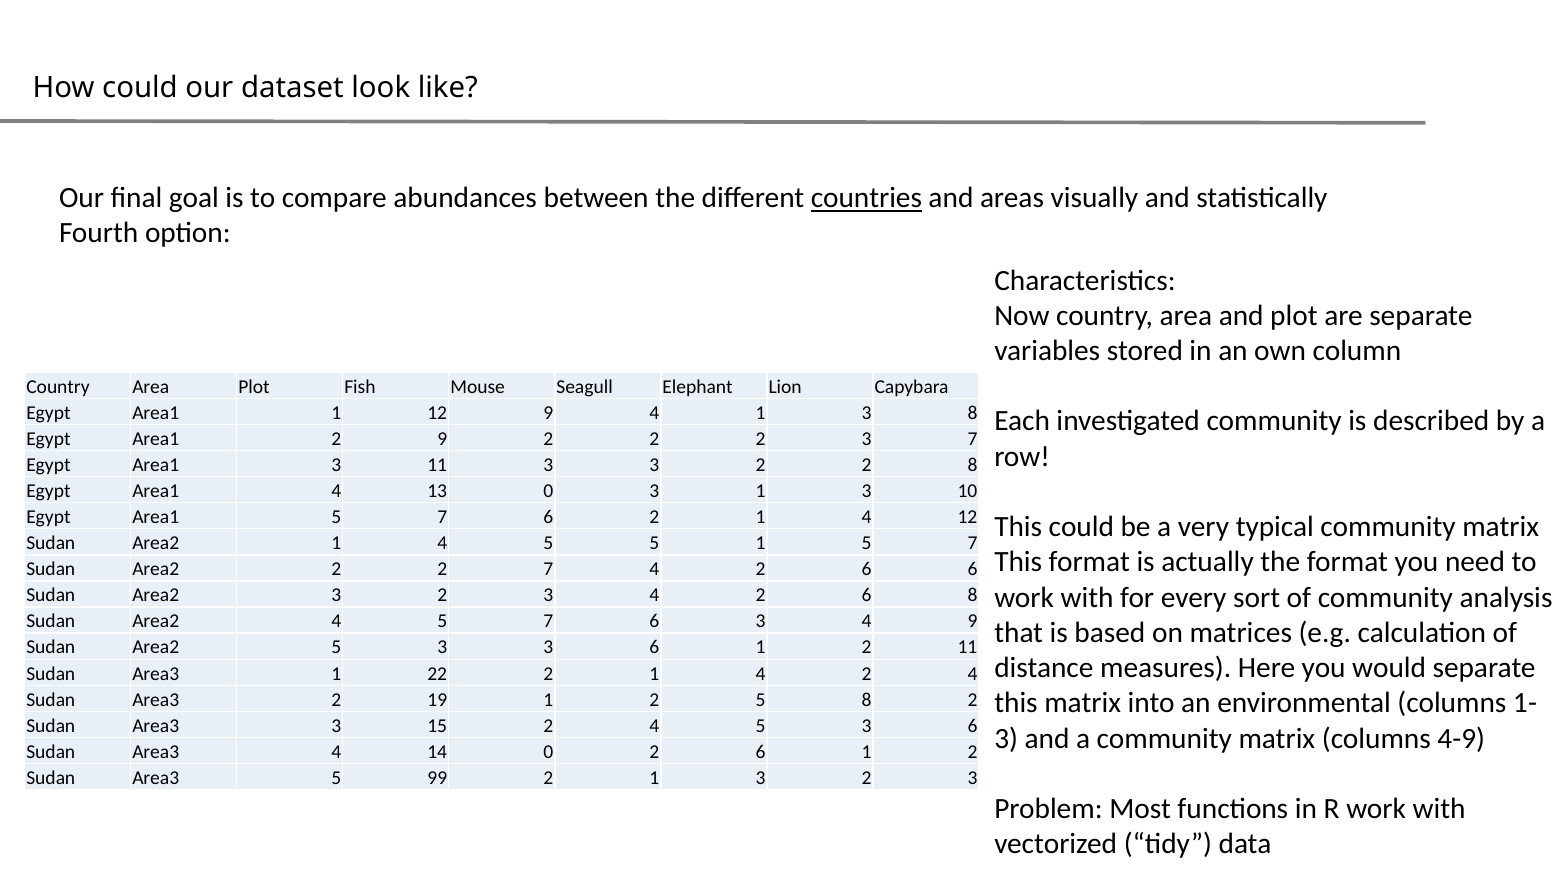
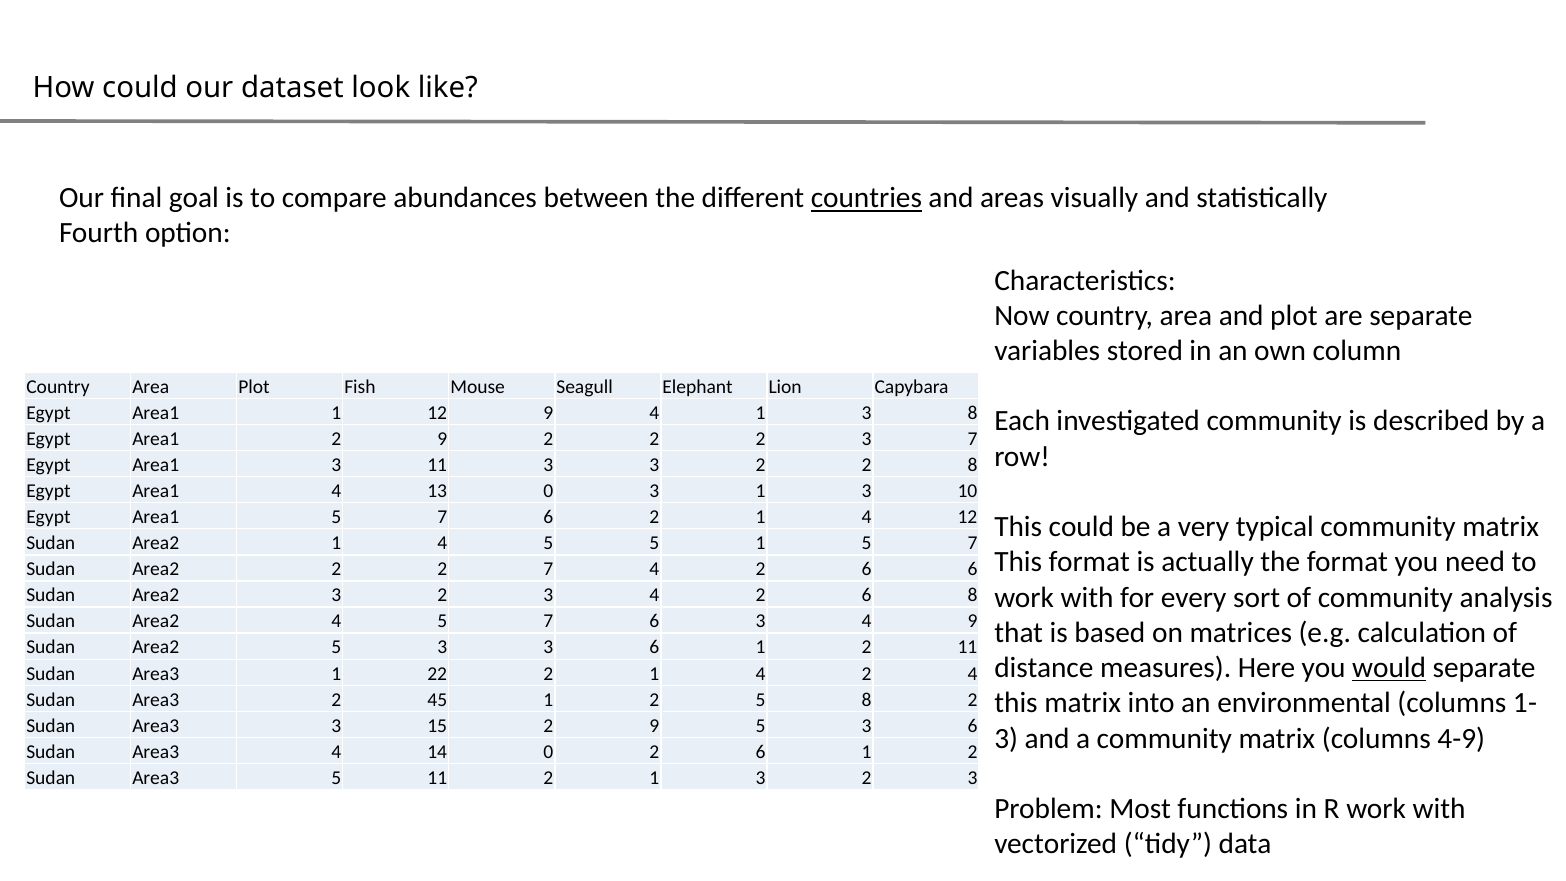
would underline: none -> present (1389, 668)
19: 19 -> 45 (437, 700)
15 2 4: 4 -> 9 (654, 726)
5 99: 99 -> 11 (437, 778)
